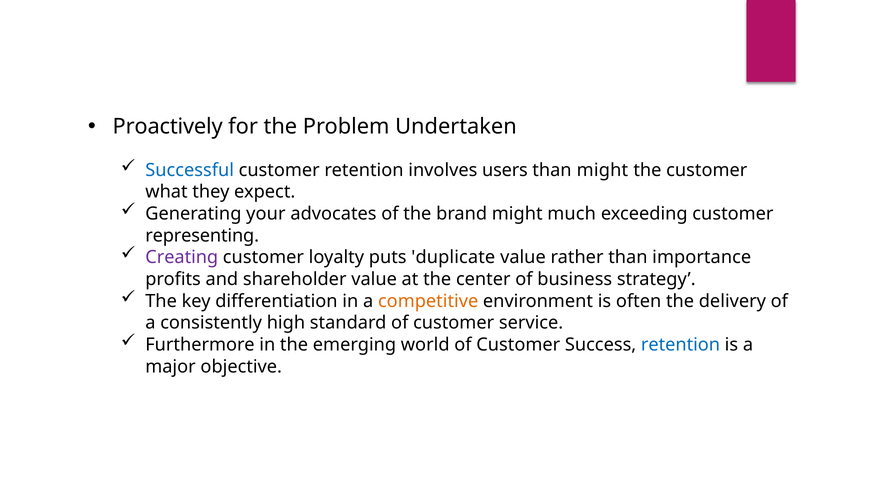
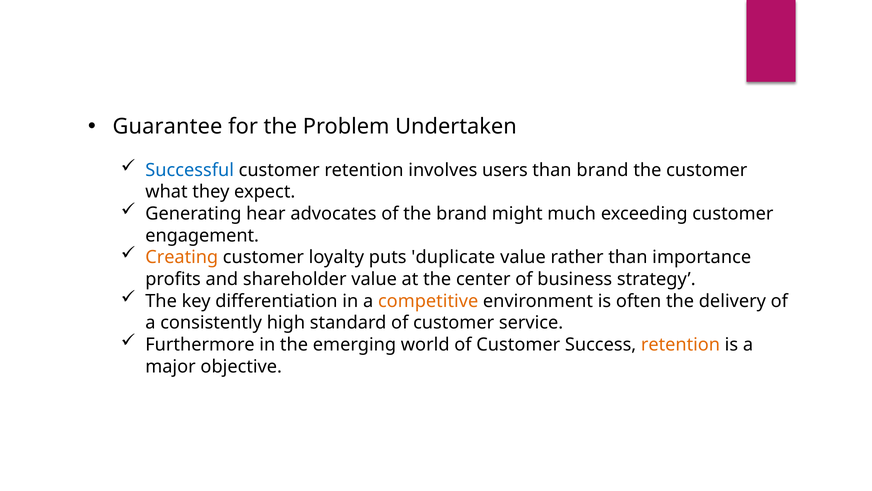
Proactively: Proactively -> Guarantee (168, 127)
than might: might -> brand (602, 170)
your: your -> hear (266, 214)
representing: representing -> engagement (202, 235)
Creating colour: purple -> orange (182, 257)
retention colour: blue -> orange (680, 344)
